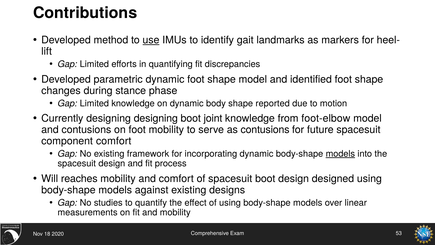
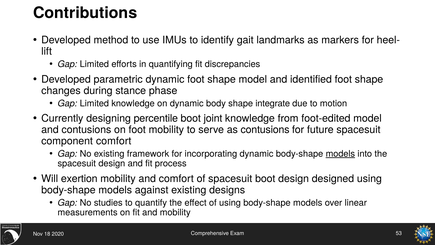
use underline: present -> none (151, 40)
reported: reported -> integrate (273, 103)
designing designing: designing -> percentile (156, 118)
foot-elbow: foot-elbow -> foot-edited (326, 118)
reaches: reaches -> exertion (79, 178)
